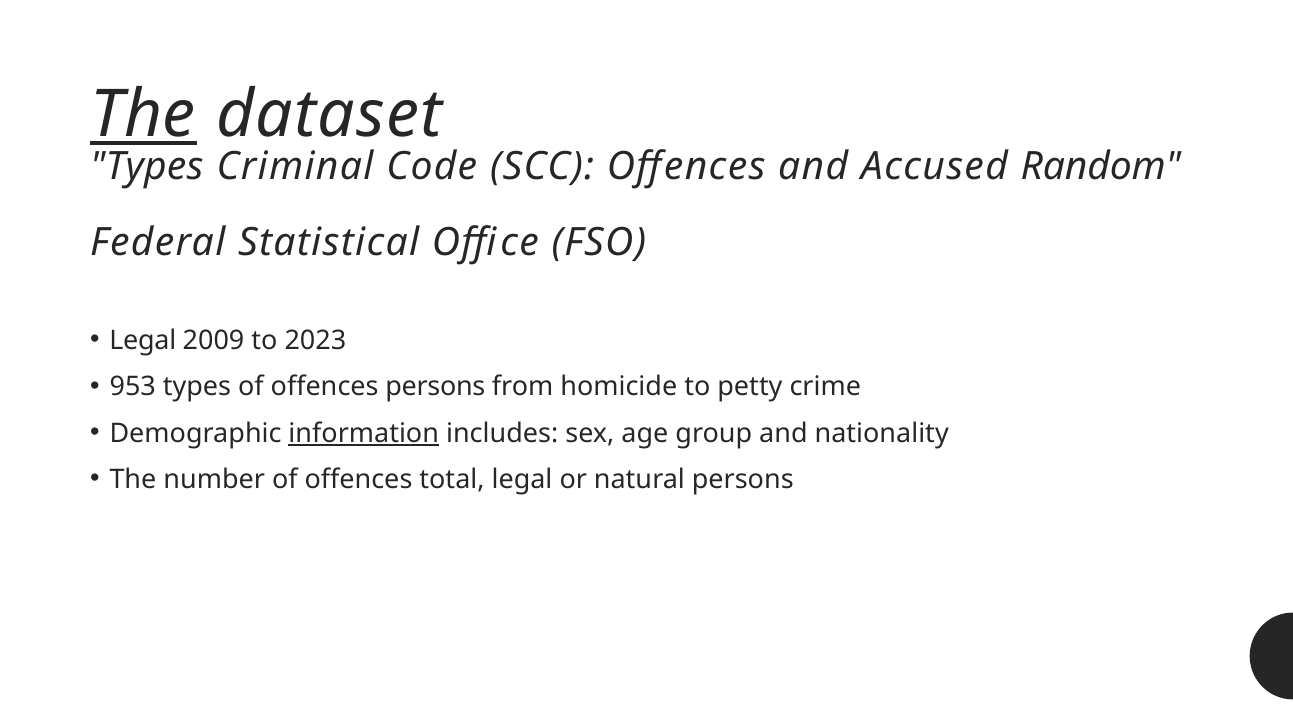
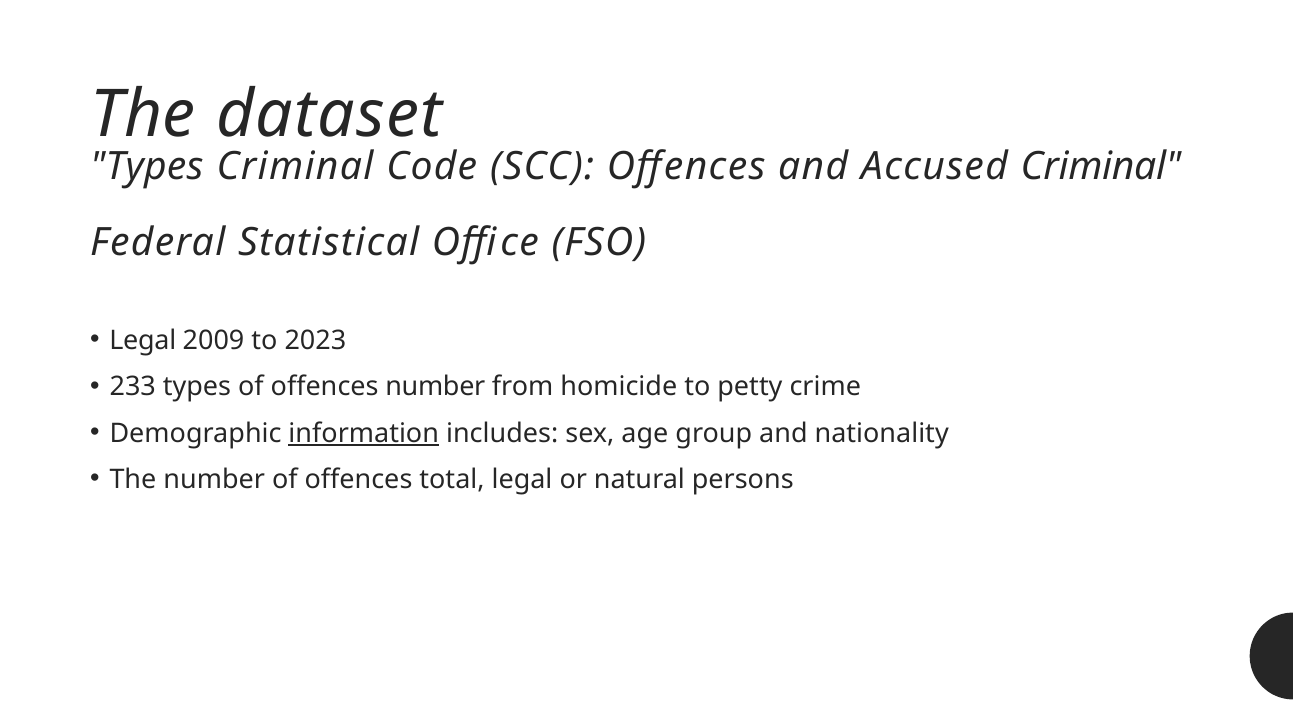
The underline: present -> none (143, 115)
Accused Random: Random -> Criminal (1101, 167)
953: 953 -> 233 (133, 387)
offences persons: persons -> number (435, 387)
